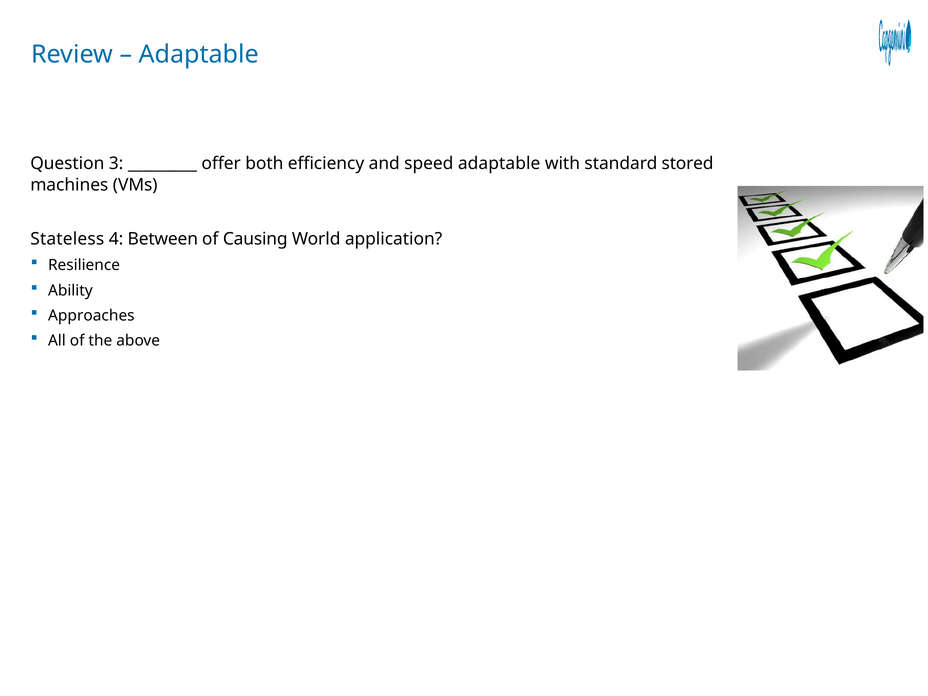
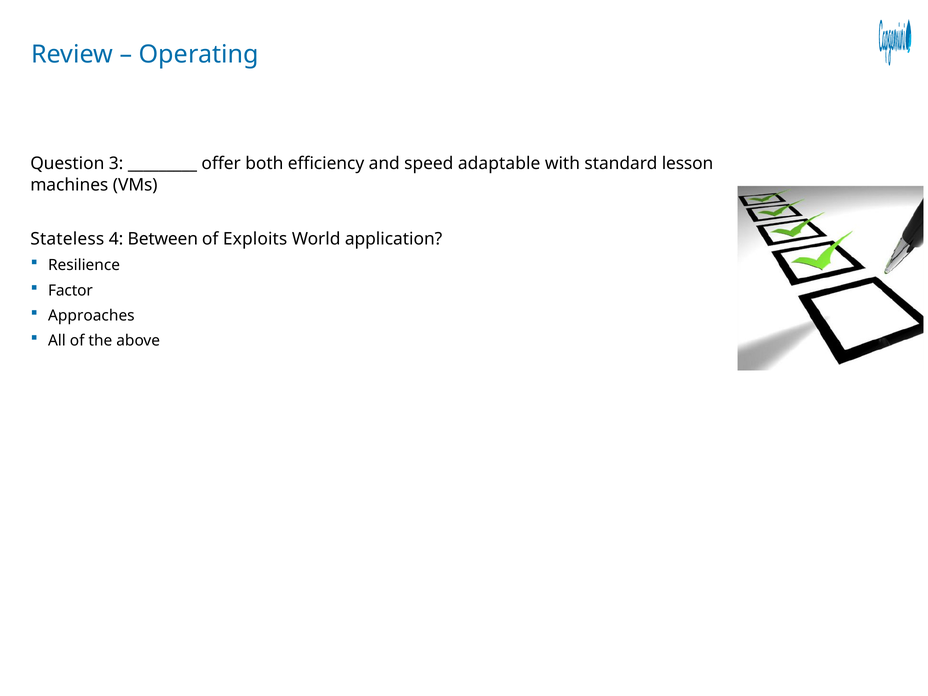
Adaptable: Adaptable -> Operating (199, 55)
stored: stored -> lesson (688, 164)
Causing: Causing -> Exploits (255, 239)
Ability: Ability -> Factor (70, 290)
